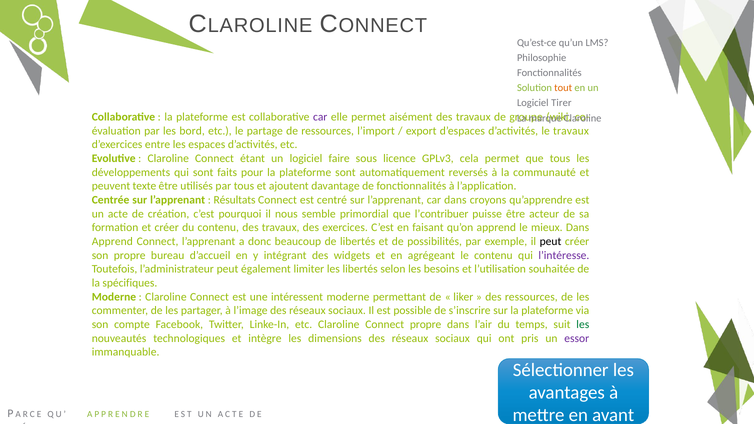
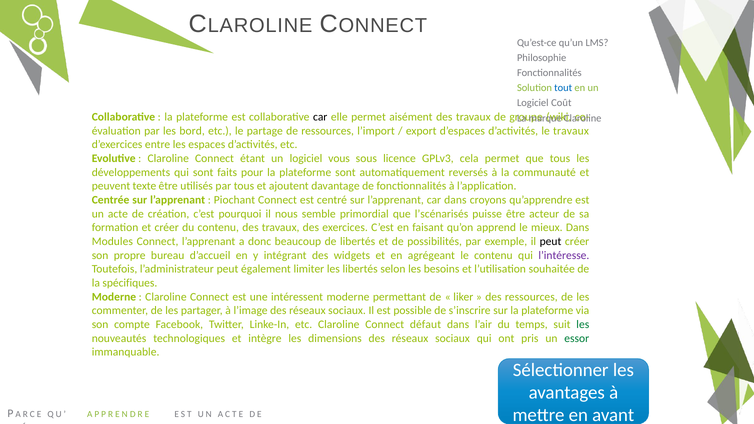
tout colour: orange -> blue (563, 88)
Tirer: Tirer -> Coût (561, 103)
car colour: purple -> black (320, 117)
faire: faire -> vous (339, 158)
Résultats: Résultats -> Piochant (235, 200)
l’contribuer: l’contribuer -> l’scénarisés (442, 214)
Apprend: Apprend -> Modules (112, 241)
Connect propre: propre -> défaut (426, 324)
essor colour: purple -> green (577, 338)
